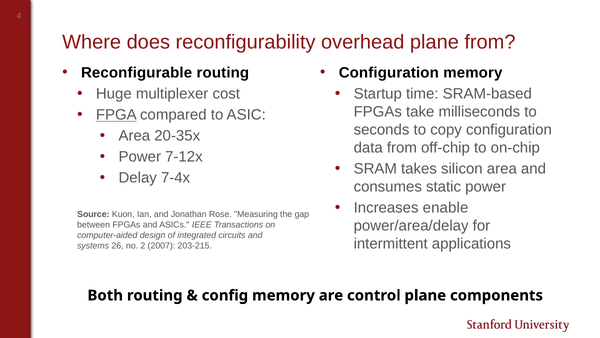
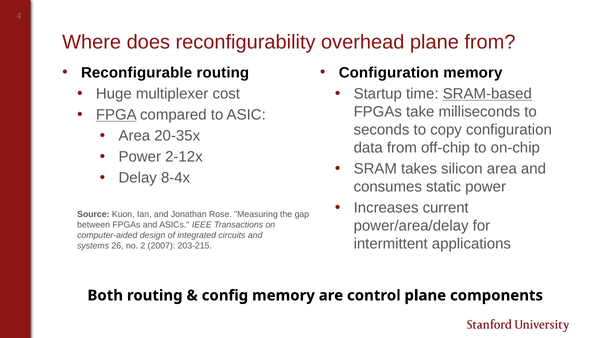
SRAM-based underline: none -> present (487, 94)
7-12x: 7-12x -> 2-12x (184, 157)
7-4x: 7-4x -> 8-4x (176, 178)
enable: enable -> current (446, 208)
